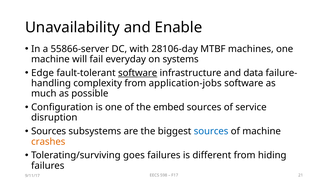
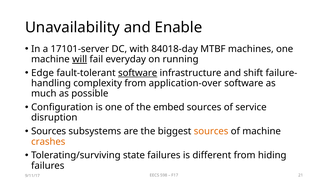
55866-server: 55866-server -> 17101-server (80, 49)
28106-day: 28106-day -> 84018-day (175, 49)
will underline: none -> present (80, 59)
systems: systems -> running (181, 59)
data: data -> shift (253, 73)
application-jobs: application-jobs -> application-over (185, 83)
sources colour: blue -> orange (211, 132)
goes: goes -> state (134, 156)
